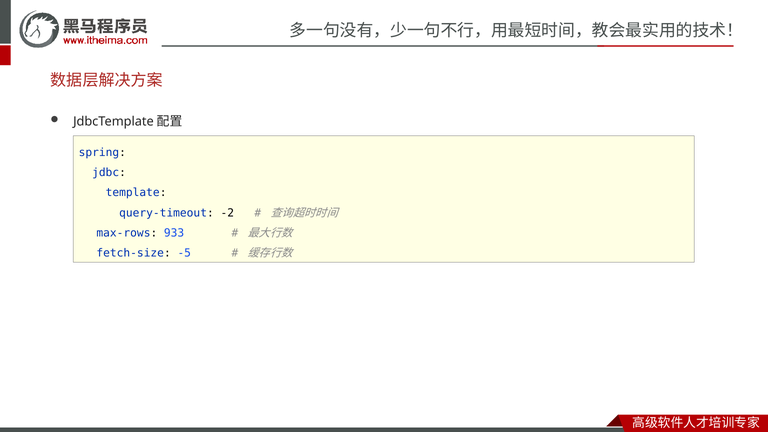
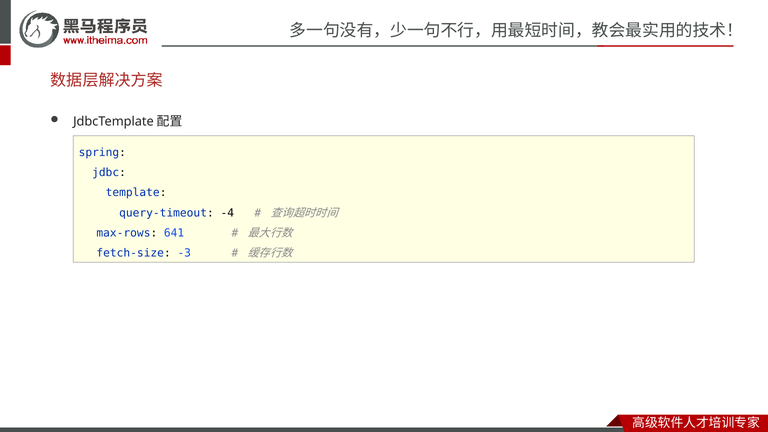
-2: -2 -> -4 (227, 213)
933: 933 -> 641 (174, 233)
-5: -5 -> -3 (184, 253)
